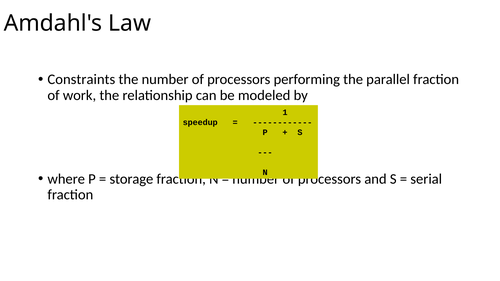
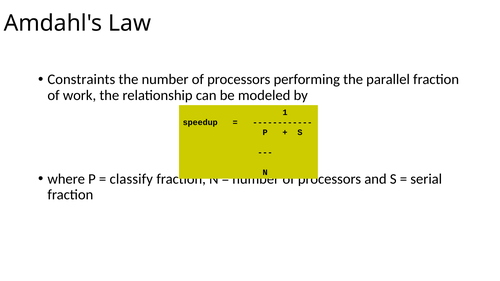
storage: storage -> classify (131, 179)
